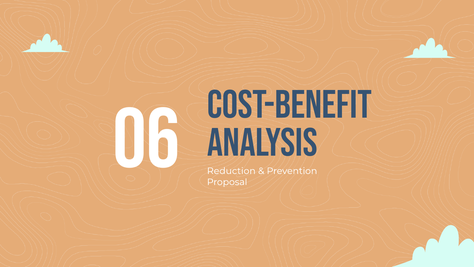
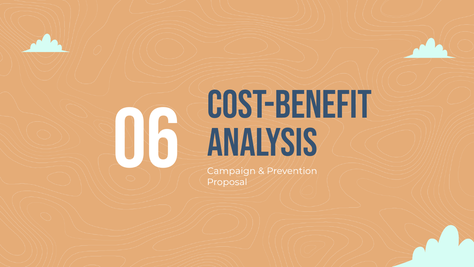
Reduction: Reduction -> Campaign (231, 171)
